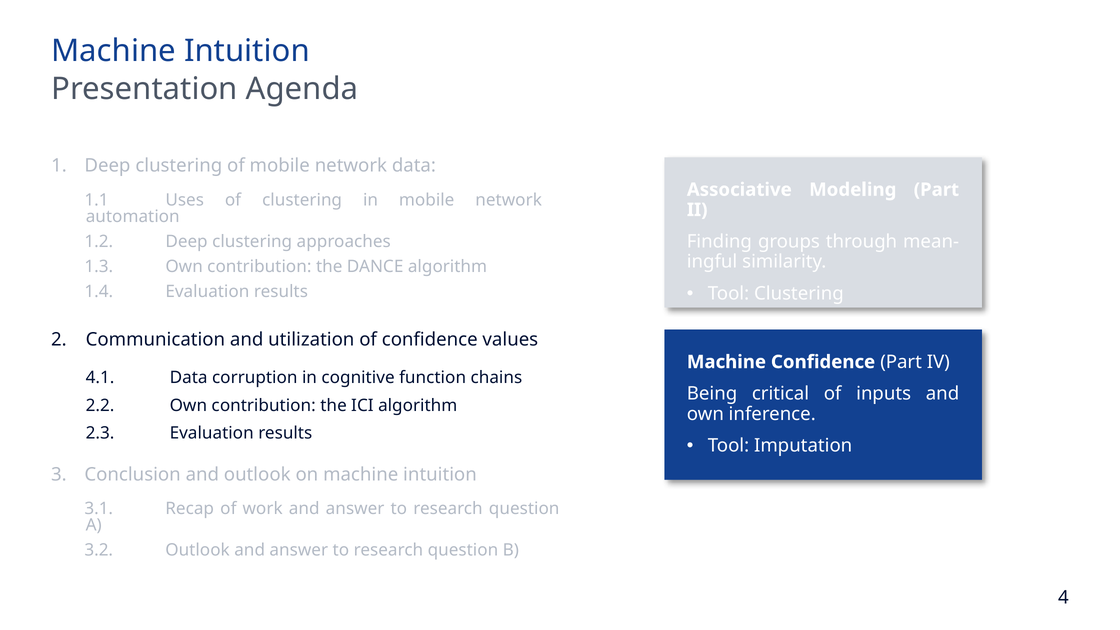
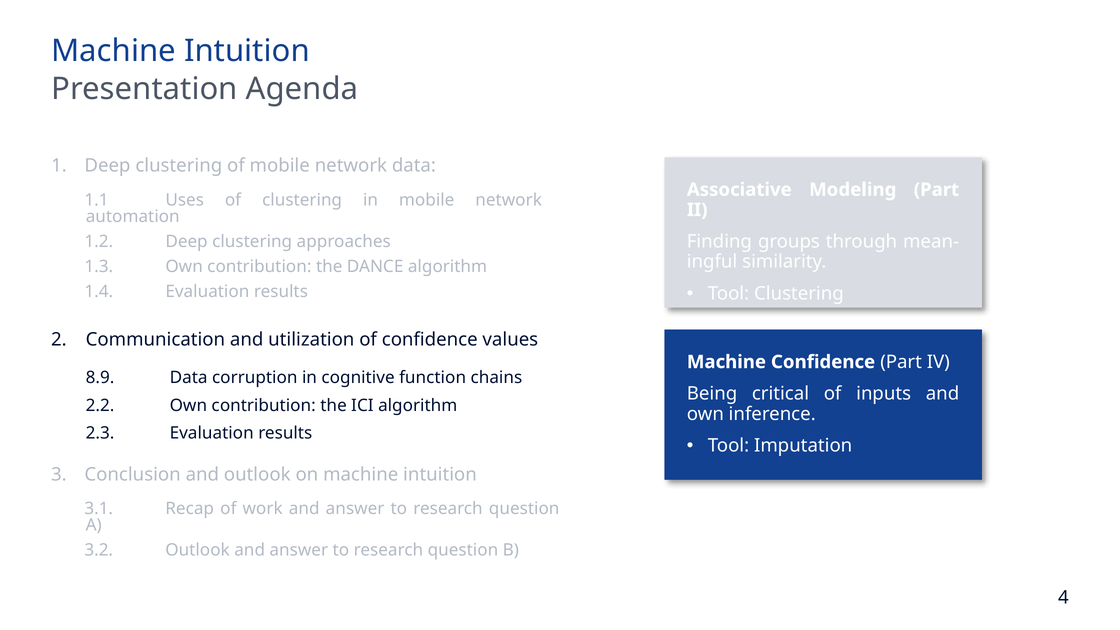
4.1: 4.1 -> 8.9 (100, 378)
